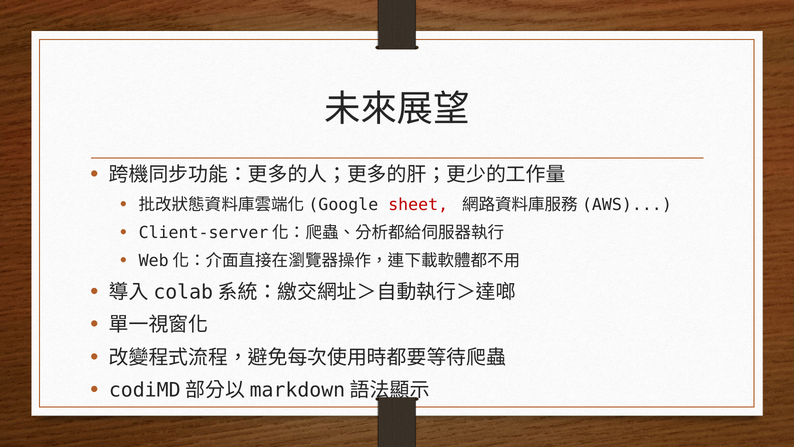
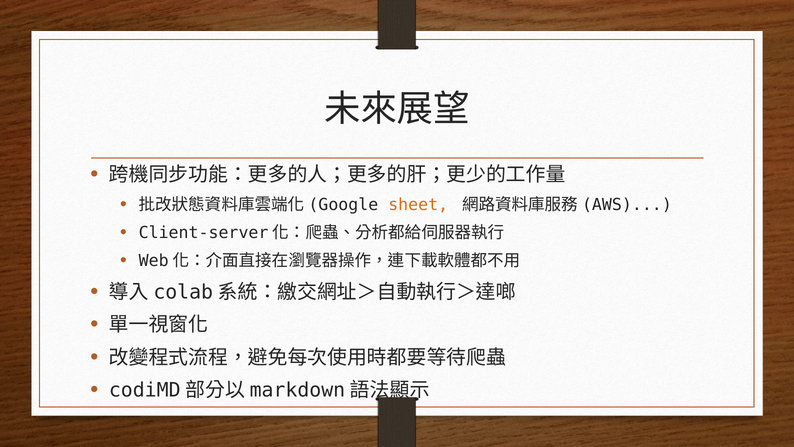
sheet colour: red -> orange (418, 204)
